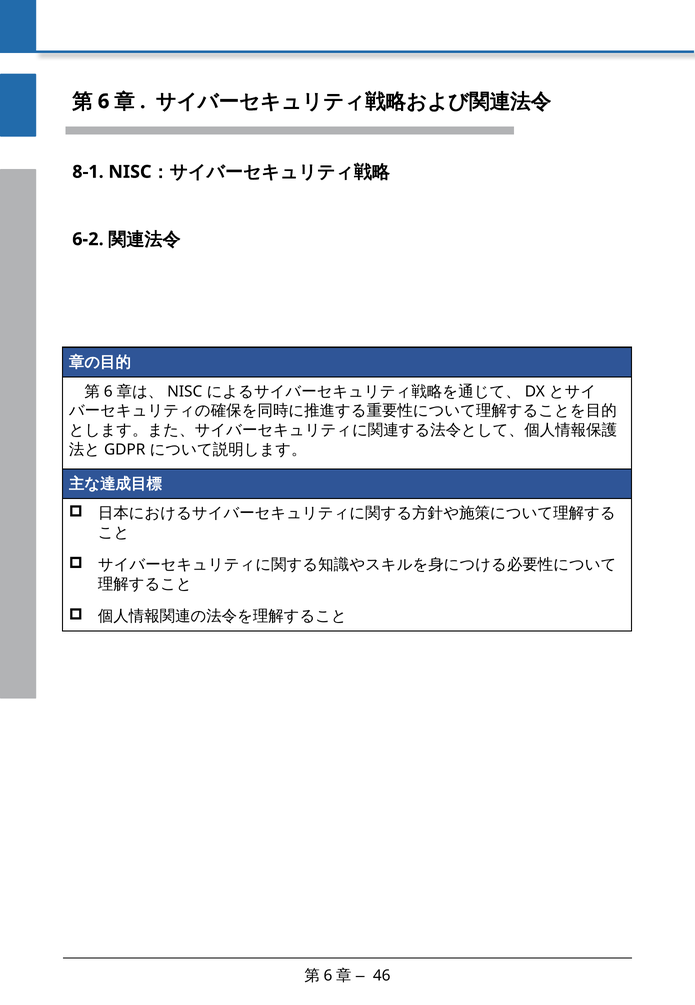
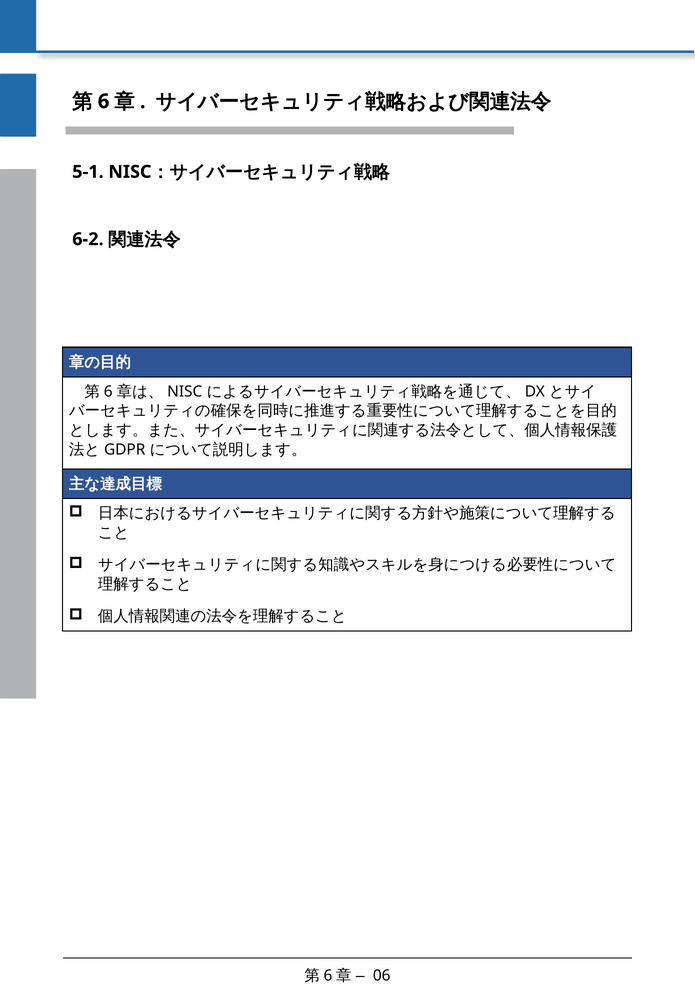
8-1: 8-1 -> 5-1 (88, 172)
46: 46 -> 06 (382, 975)
